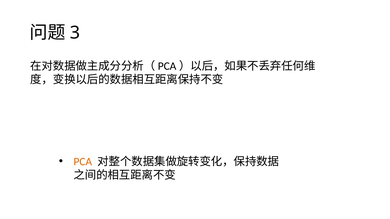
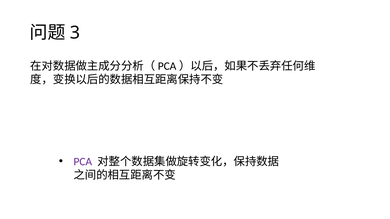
PCA colour: orange -> purple (83, 162)
